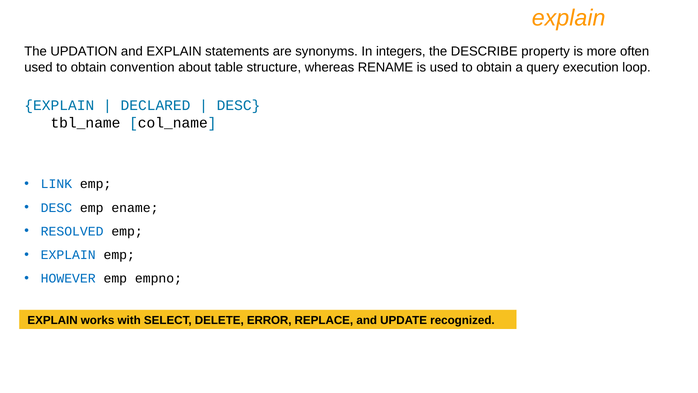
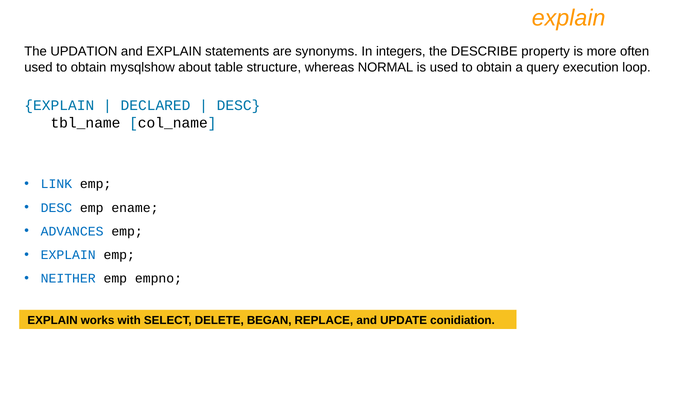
convention: convention -> mysqlshow (142, 67)
RENAME: RENAME -> NORMAL (386, 67)
RESOLVED: RESOLVED -> ADVANCES (72, 231)
HOWEVER: HOWEVER -> NEITHER (68, 278)
ERROR: ERROR -> BEGAN (269, 320)
recognized: recognized -> conidiation (462, 320)
